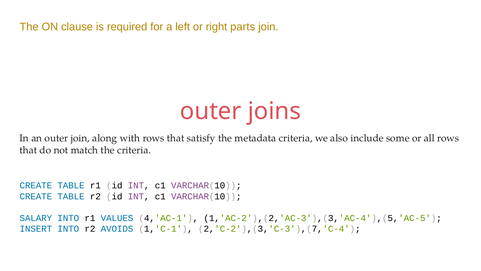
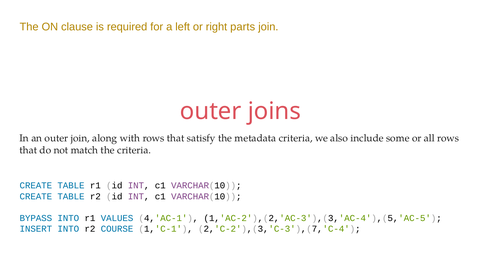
SALARY: SALARY -> BYPASS (36, 218)
AVOIDS: AVOIDS -> COURSE (117, 229)
